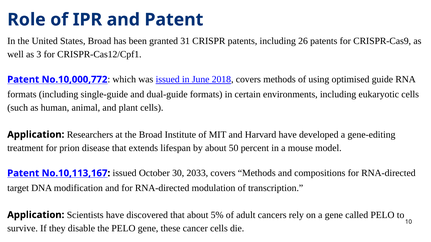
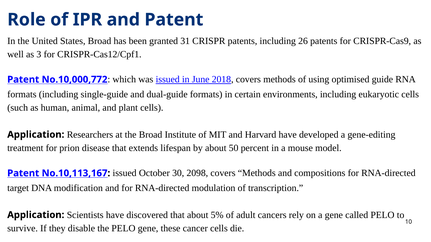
2033: 2033 -> 2098 (197, 173)
